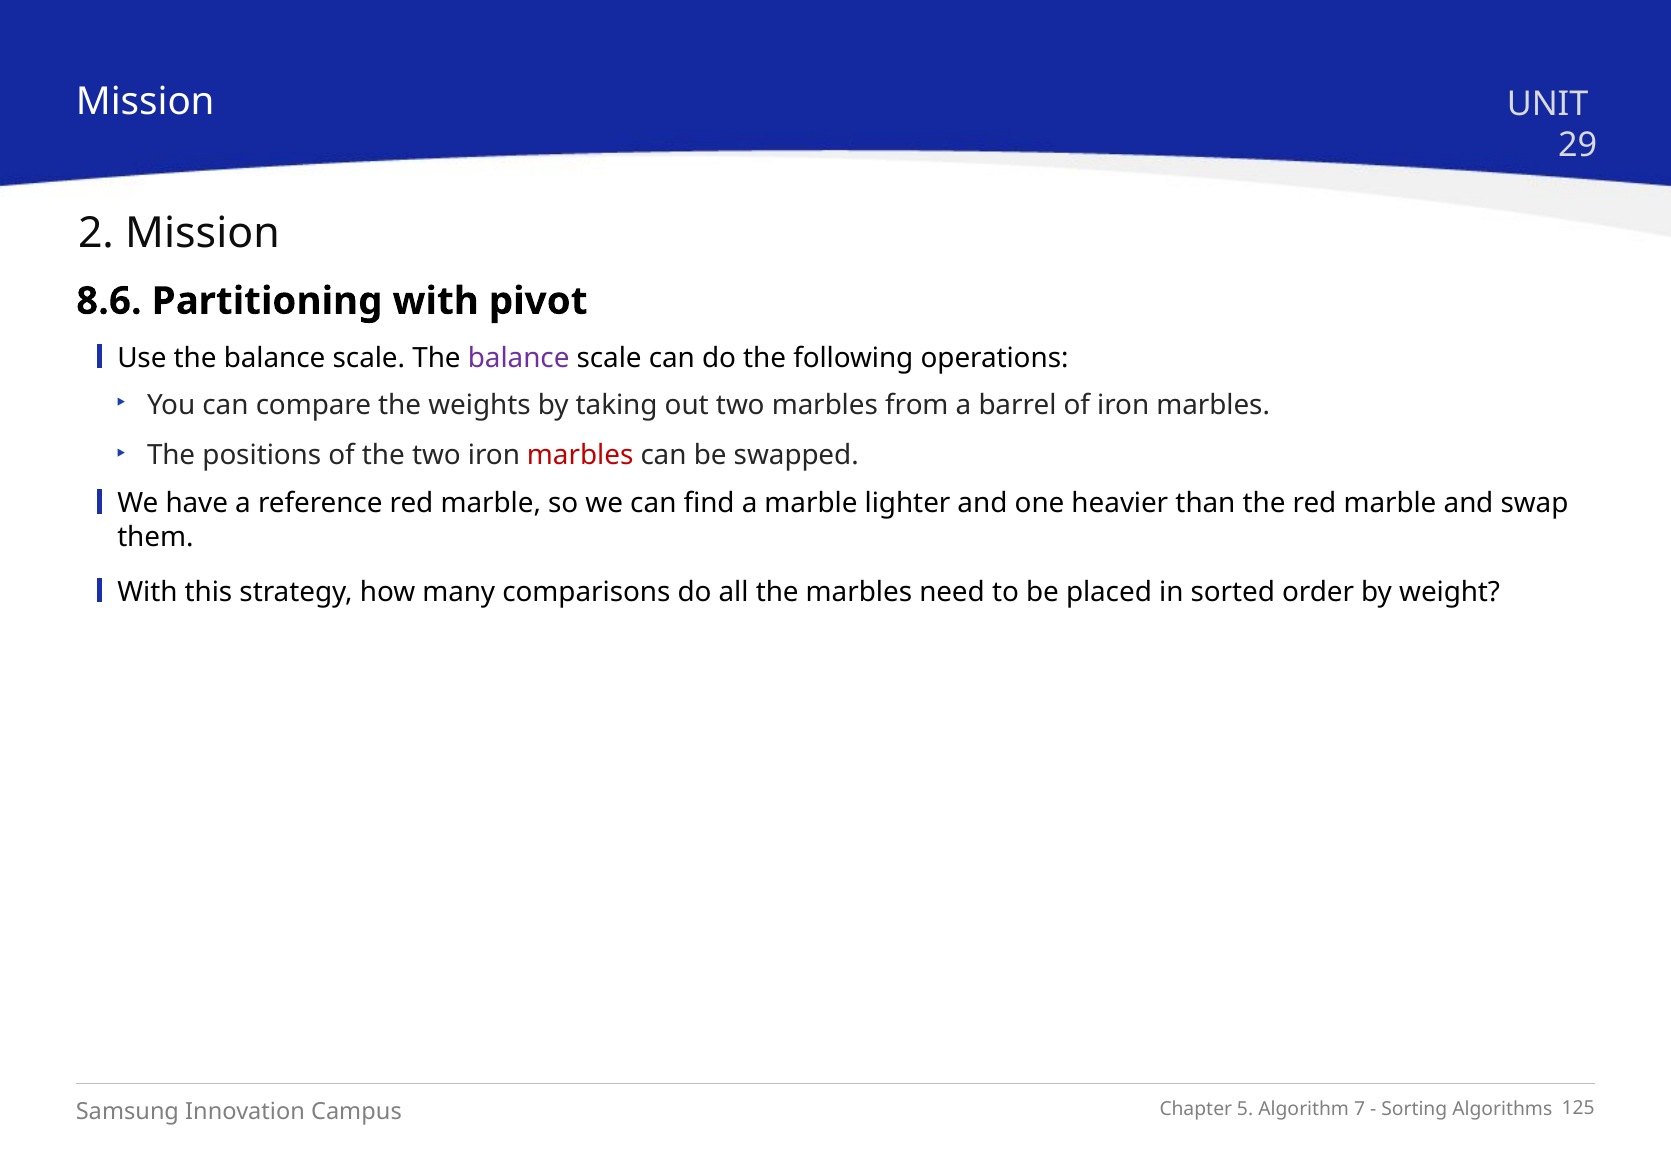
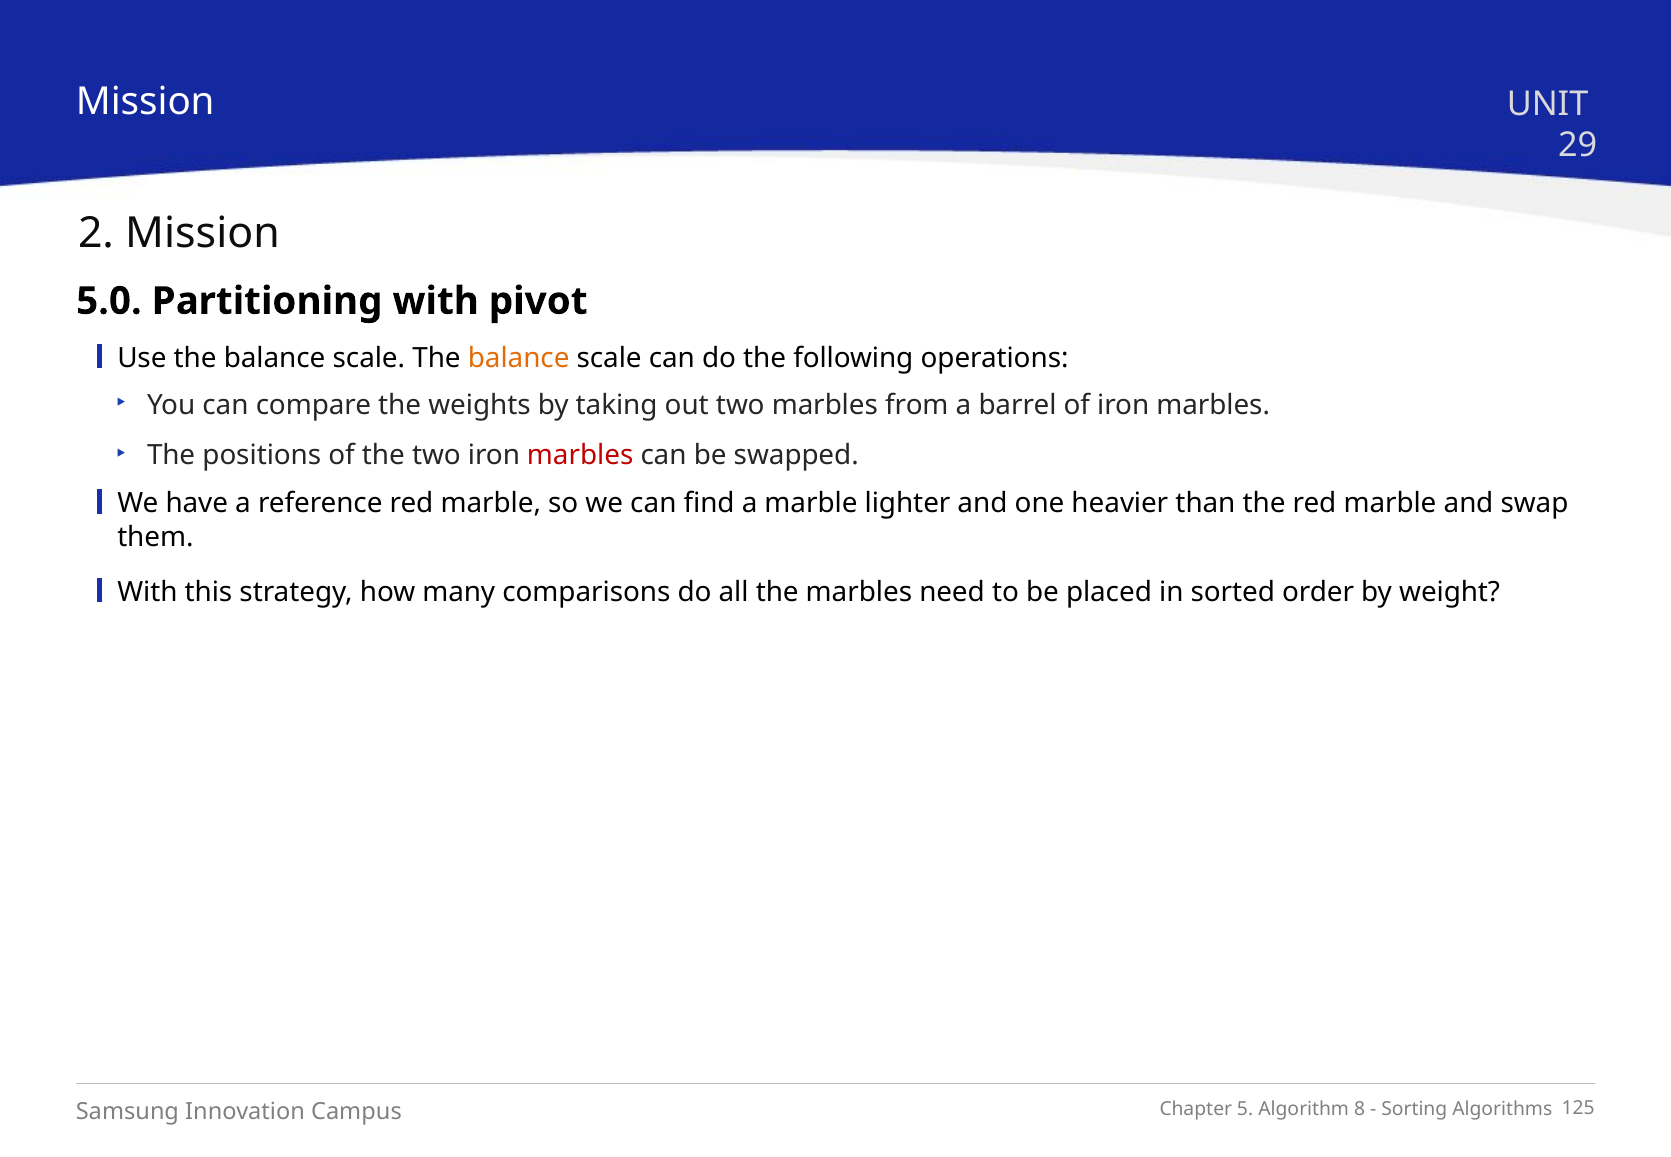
8.6: 8.6 -> 5.0 (109, 301)
balance colour: purple -> orange (519, 358)
7: 7 -> 8 (1360, 1109)
